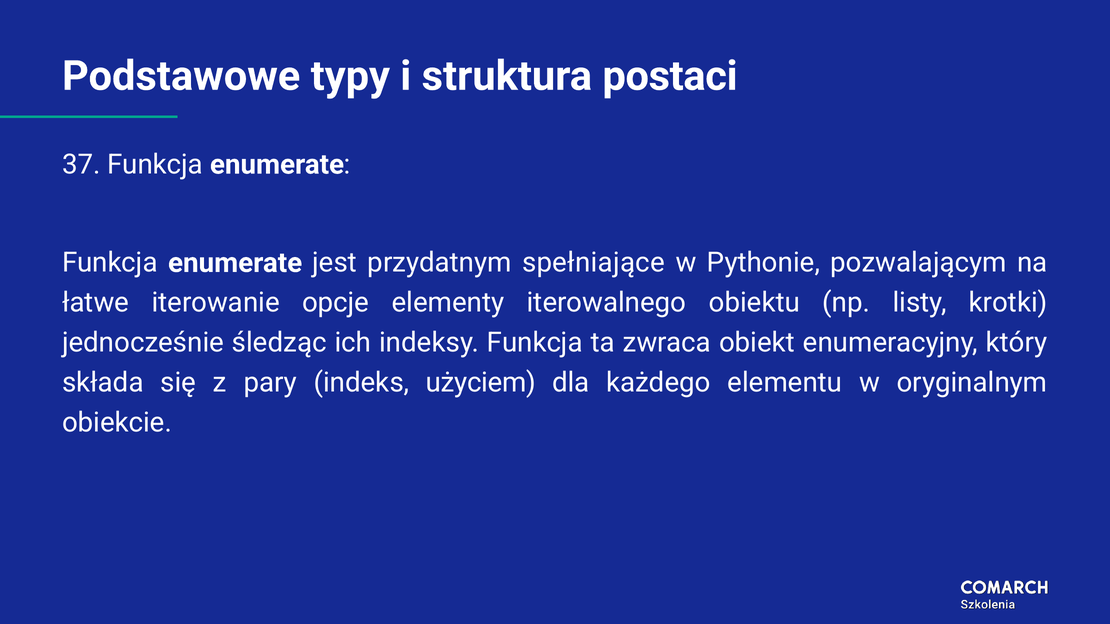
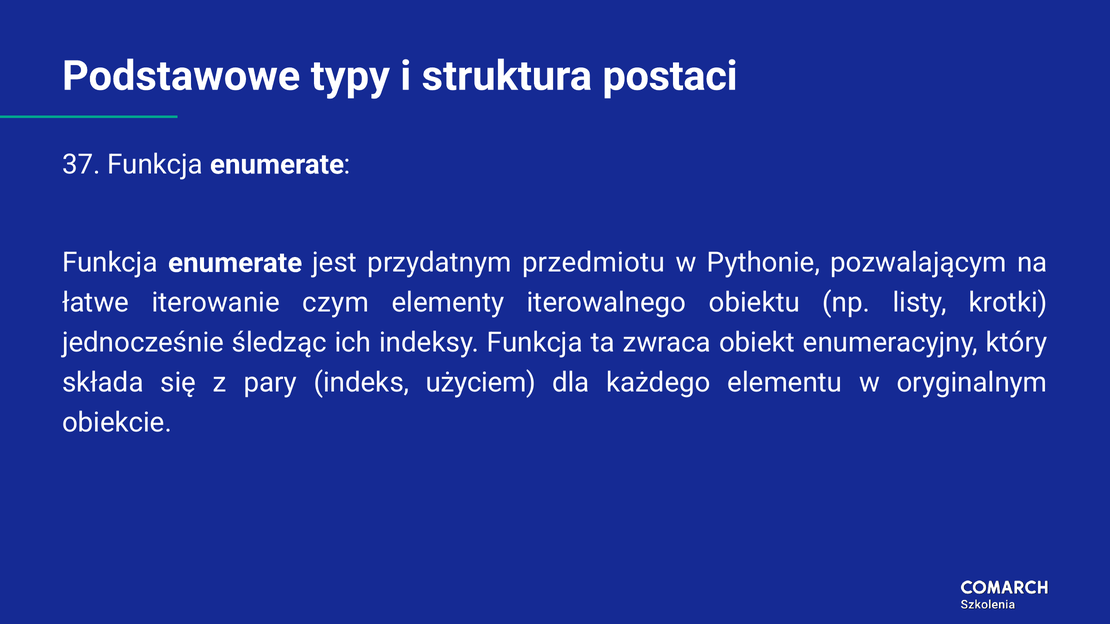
spełniające: spełniające -> przedmiotu (594, 263)
opcje: opcje -> czym (336, 303)
